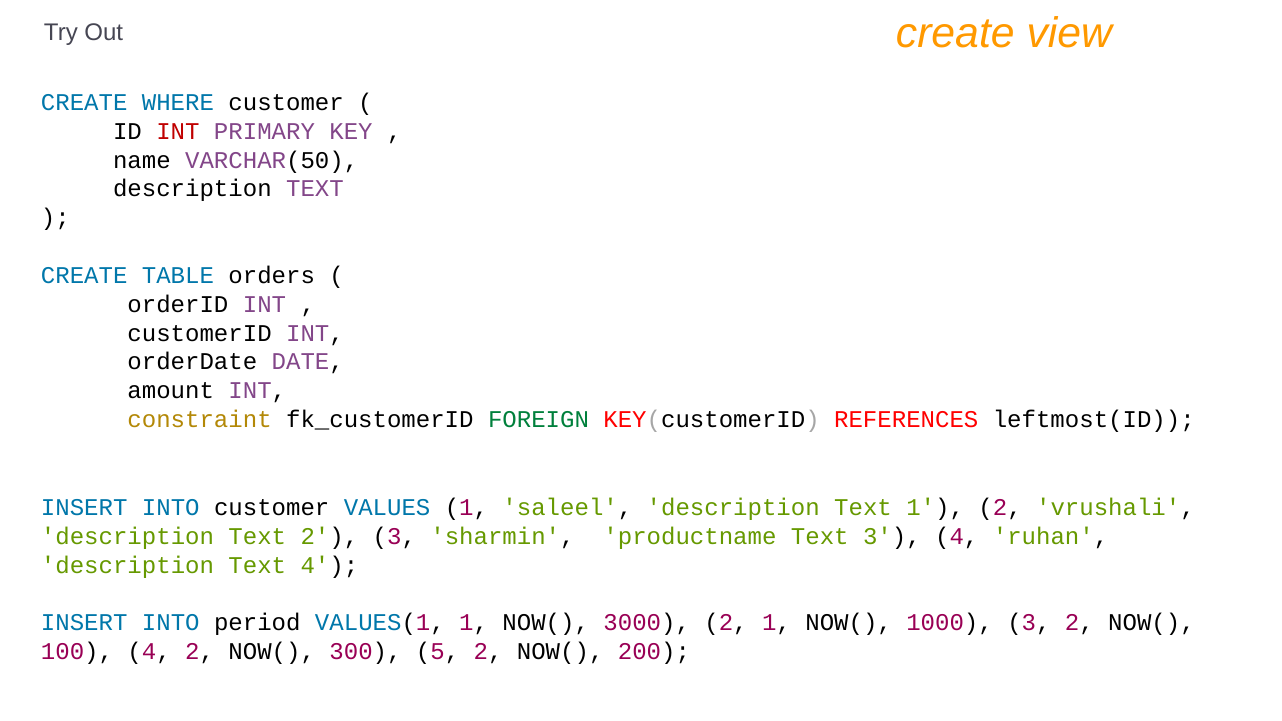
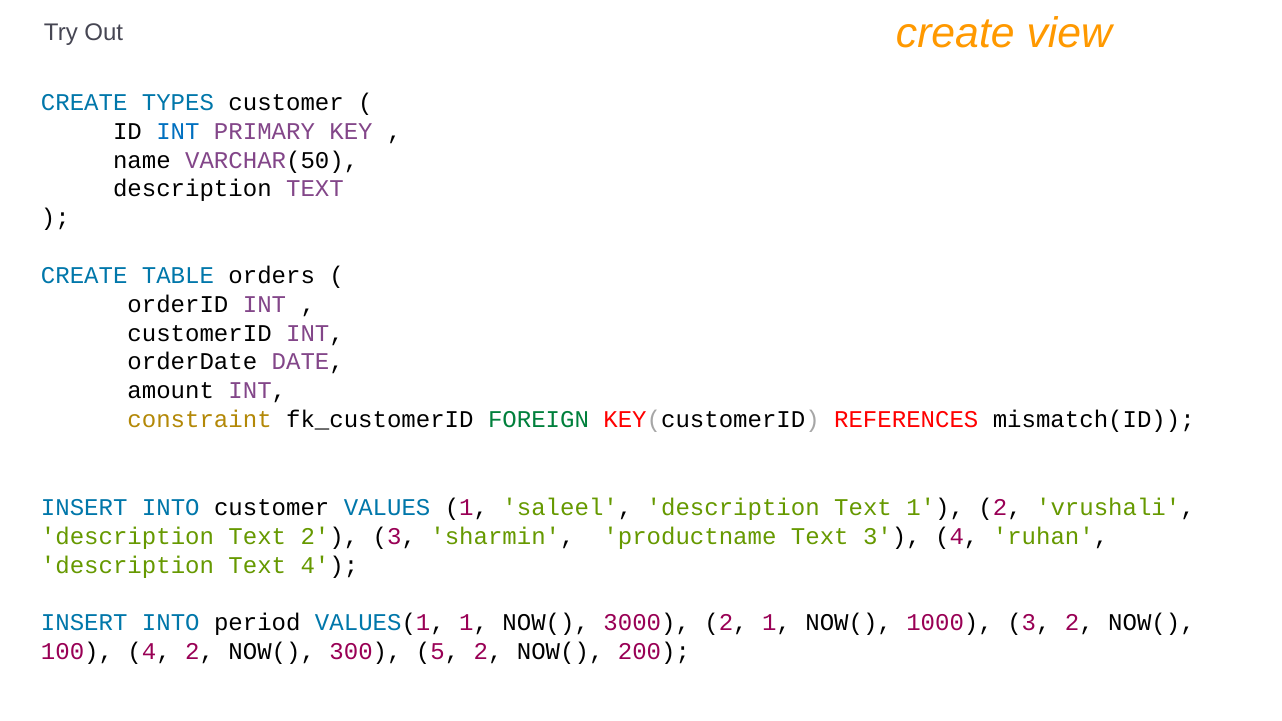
WHERE: WHERE -> TYPES (178, 102)
INT colour: red -> blue (178, 131)
leftmost(ID: leftmost(ID -> mismatch(ID (1094, 420)
